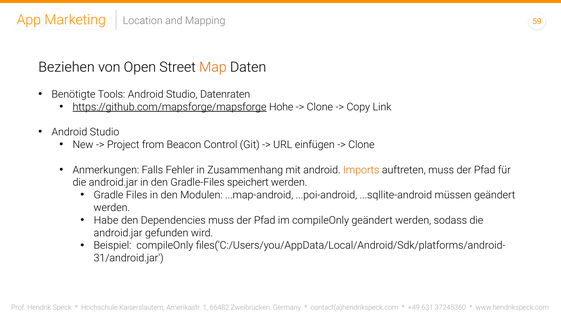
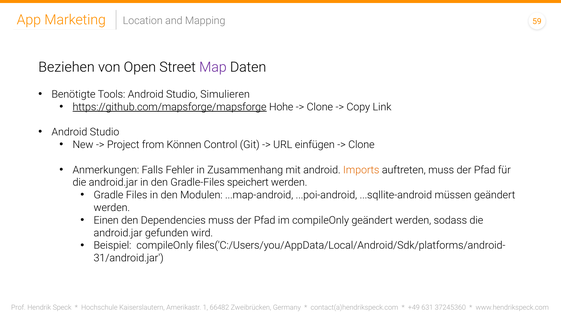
Map colour: orange -> purple (213, 67)
Datenraten: Datenraten -> Simulieren (225, 94)
Beacon: Beacon -> Können (184, 145)
Habe: Habe -> Einen (106, 221)
